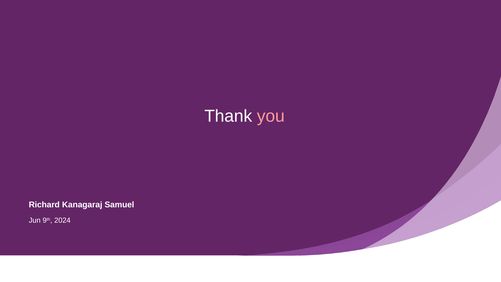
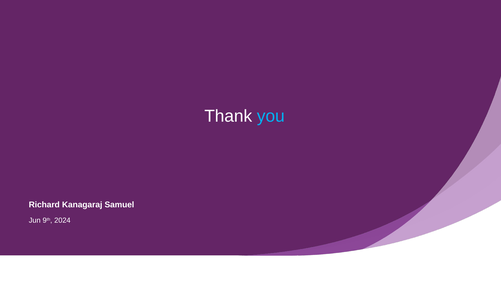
you colour: pink -> light blue (271, 116)
